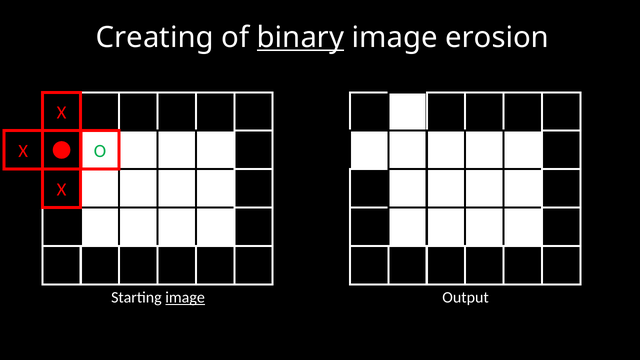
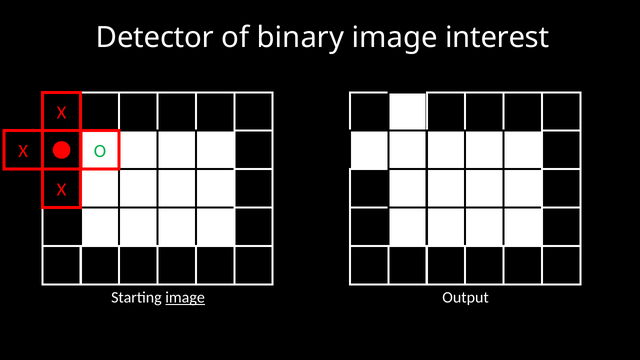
Creating: Creating -> Detector (155, 38)
binary underline: present -> none (300, 38)
erosion: erosion -> interest (497, 38)
